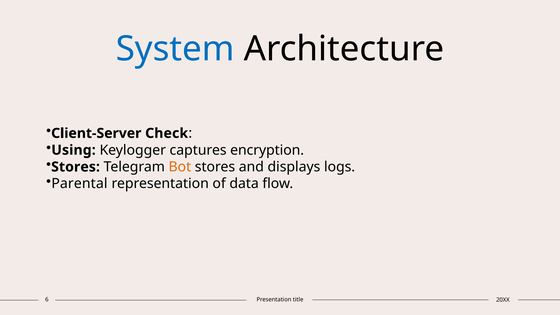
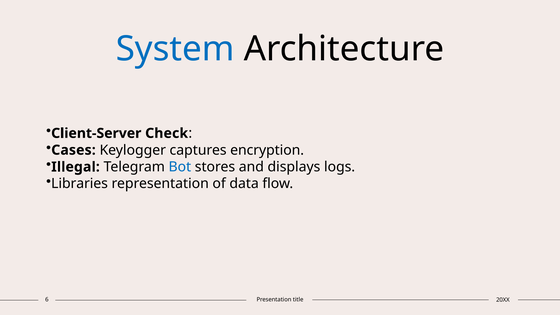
Using: Using -> Cases (73, 150)
Stores: Stores -> Illegal (76, 167)
Bot colour: orange -> blue (180, 167)
Parental: Parental -> Libraries (80, 184)
